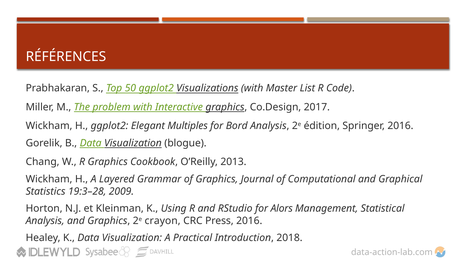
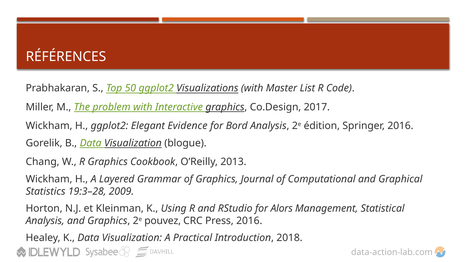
Multiples: Multiples -> Evidence (187, 126)
crayon: crayon -> pouvez (163, 221)
